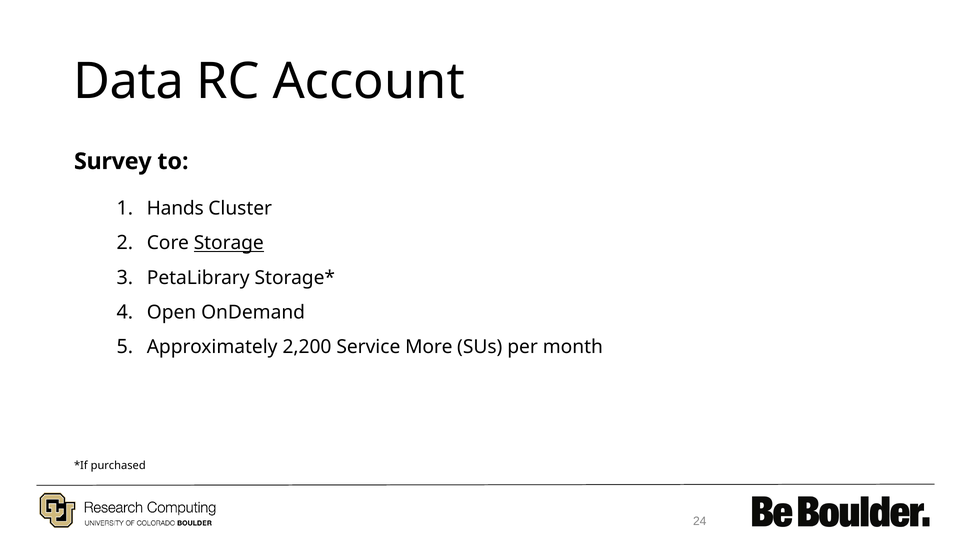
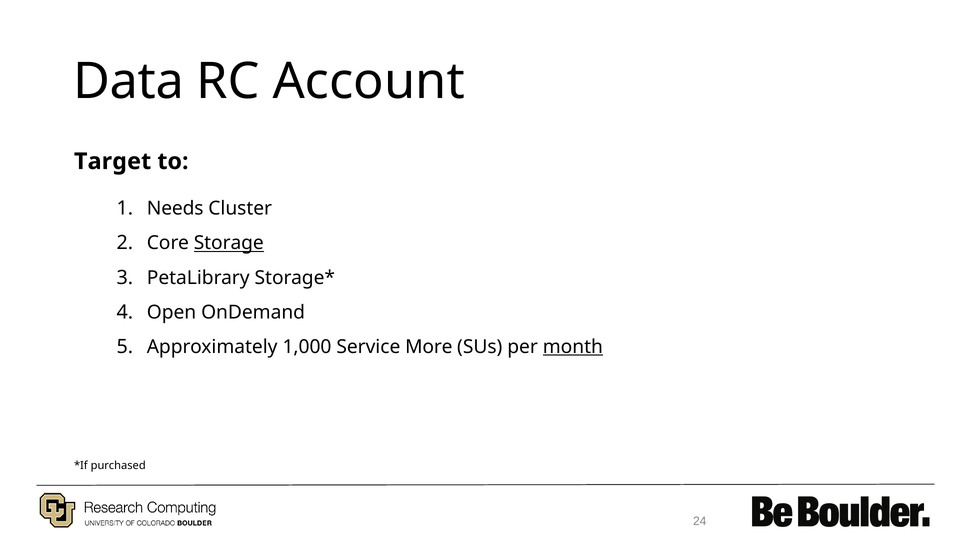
Survey: Survey -> Target (113, 161)
Hands: Hands -> Needs (175, 209)
2,200: 2,200 -> 1,000 (307, 347)
month underline: none -> present (573, 347)
